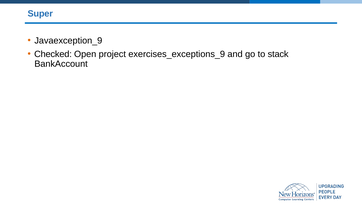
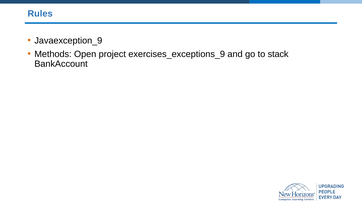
Super: Super -> Rules (40, 14)
Checked: Checked -> Methods (53, 54)
